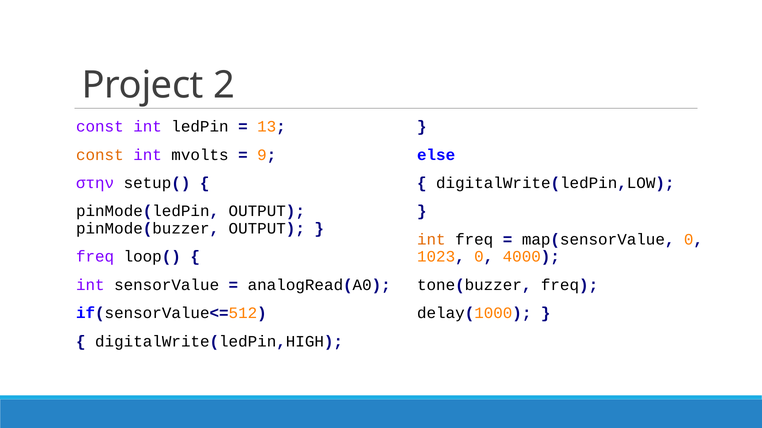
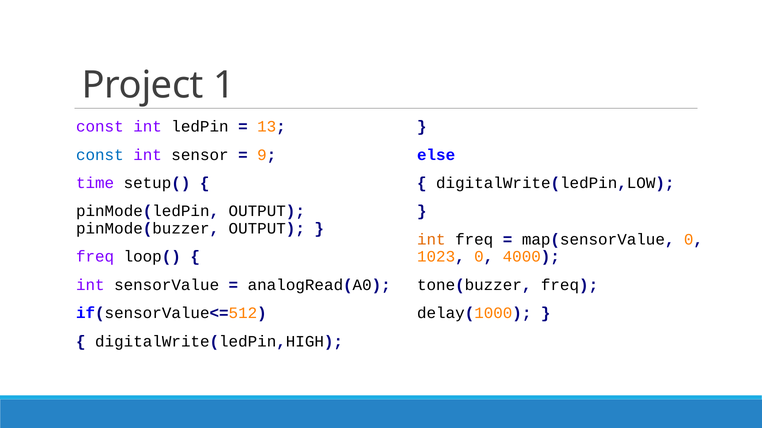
2: 2 -> 1 (224, 85)
const colour: orange -> blue (100, 155)
mvolts: mvolts -> sensor (200, 155)
στην: στην -> time (95, 183)
